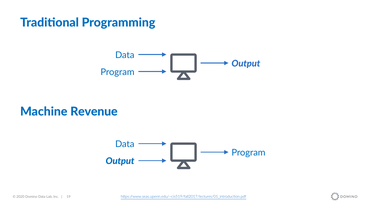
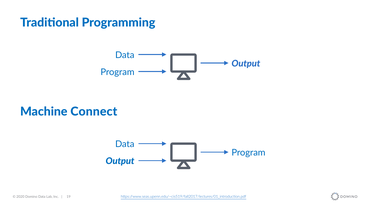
Revenue: Revenue -> Connect (94, 112)
